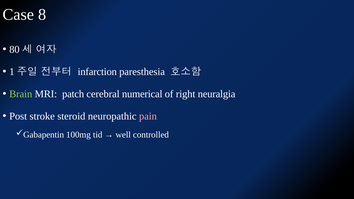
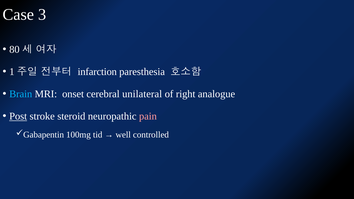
8: 8 -> 3 (42, 15)
Brain colour: light green -> light blue (21, 94)
patch: patch -> onset (73, 94)
numerical: numerical -> unilateral (142, 94)
neuralgia: neuralgia -> analogue (217, 94)
Post underline: none -> present (18, 116)
